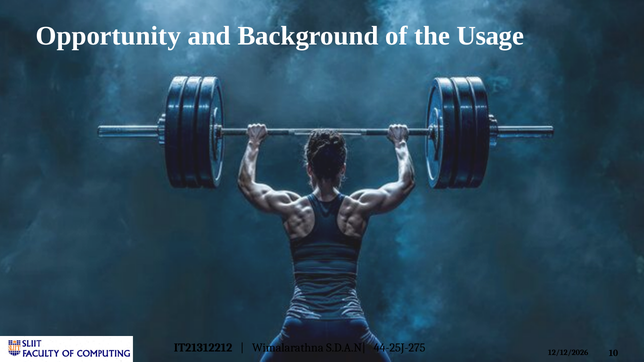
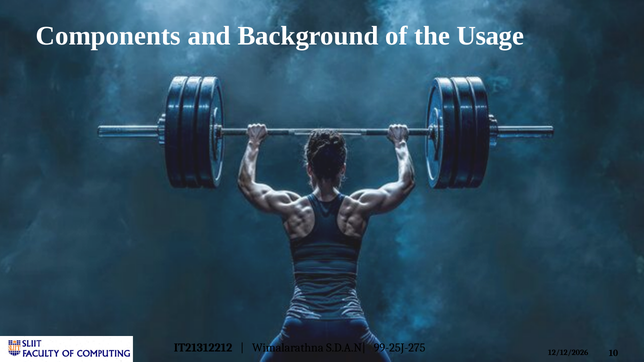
Opportunity: Opportunity -> Components (108, 36)
44-25J-275: 44-25J-275 -> 99-25J-275 (400, 348)
